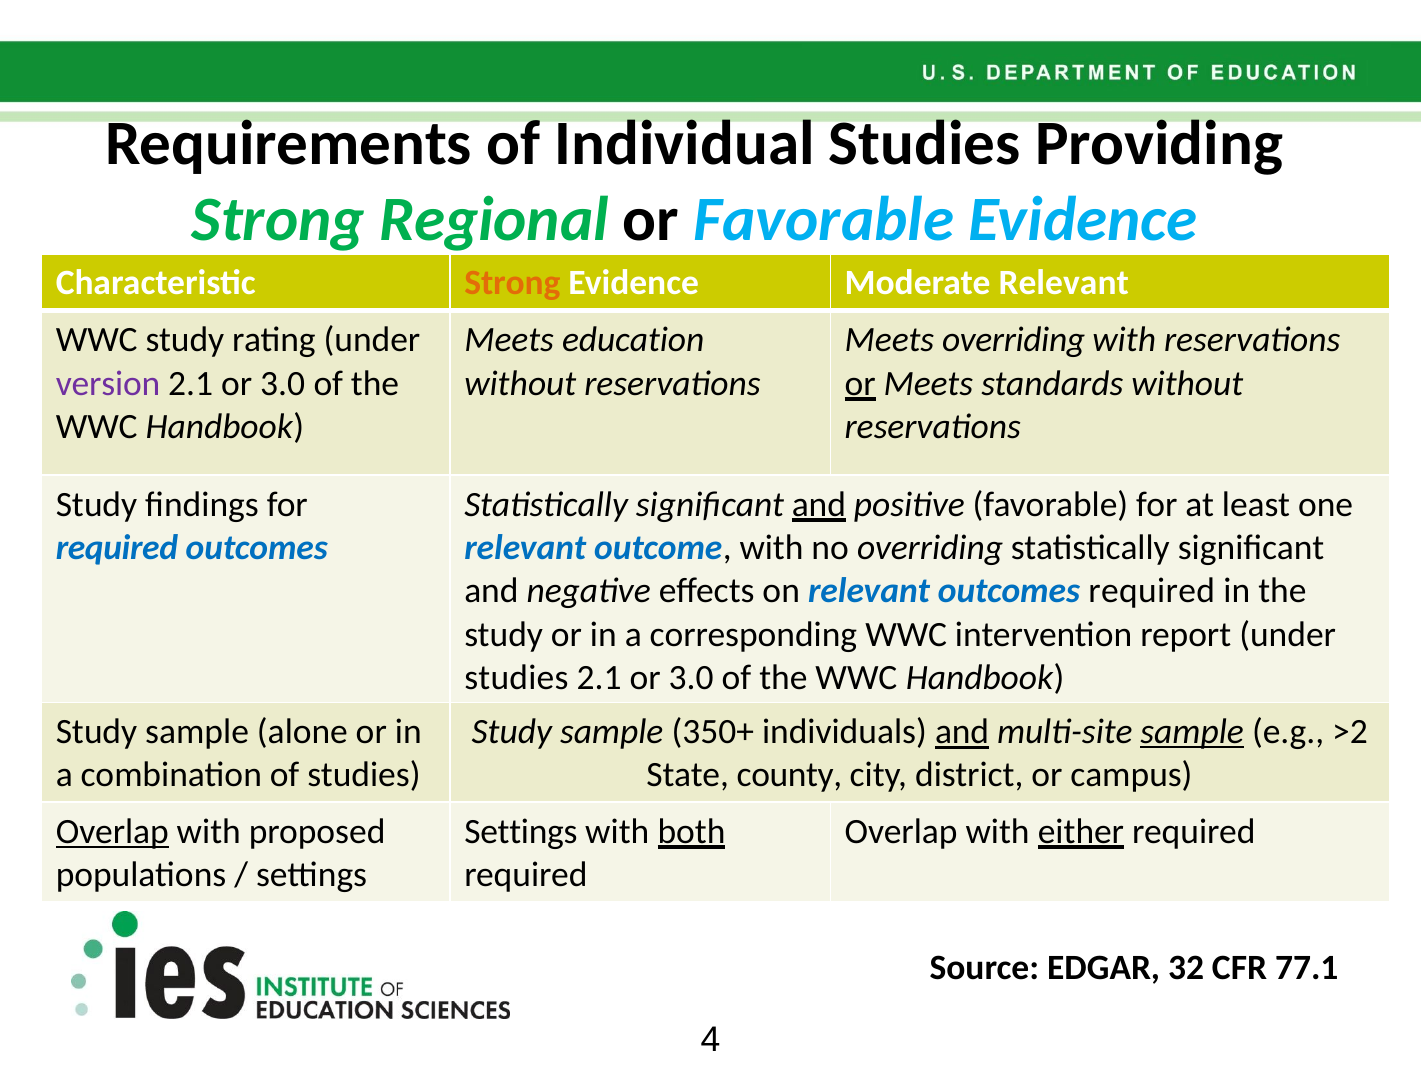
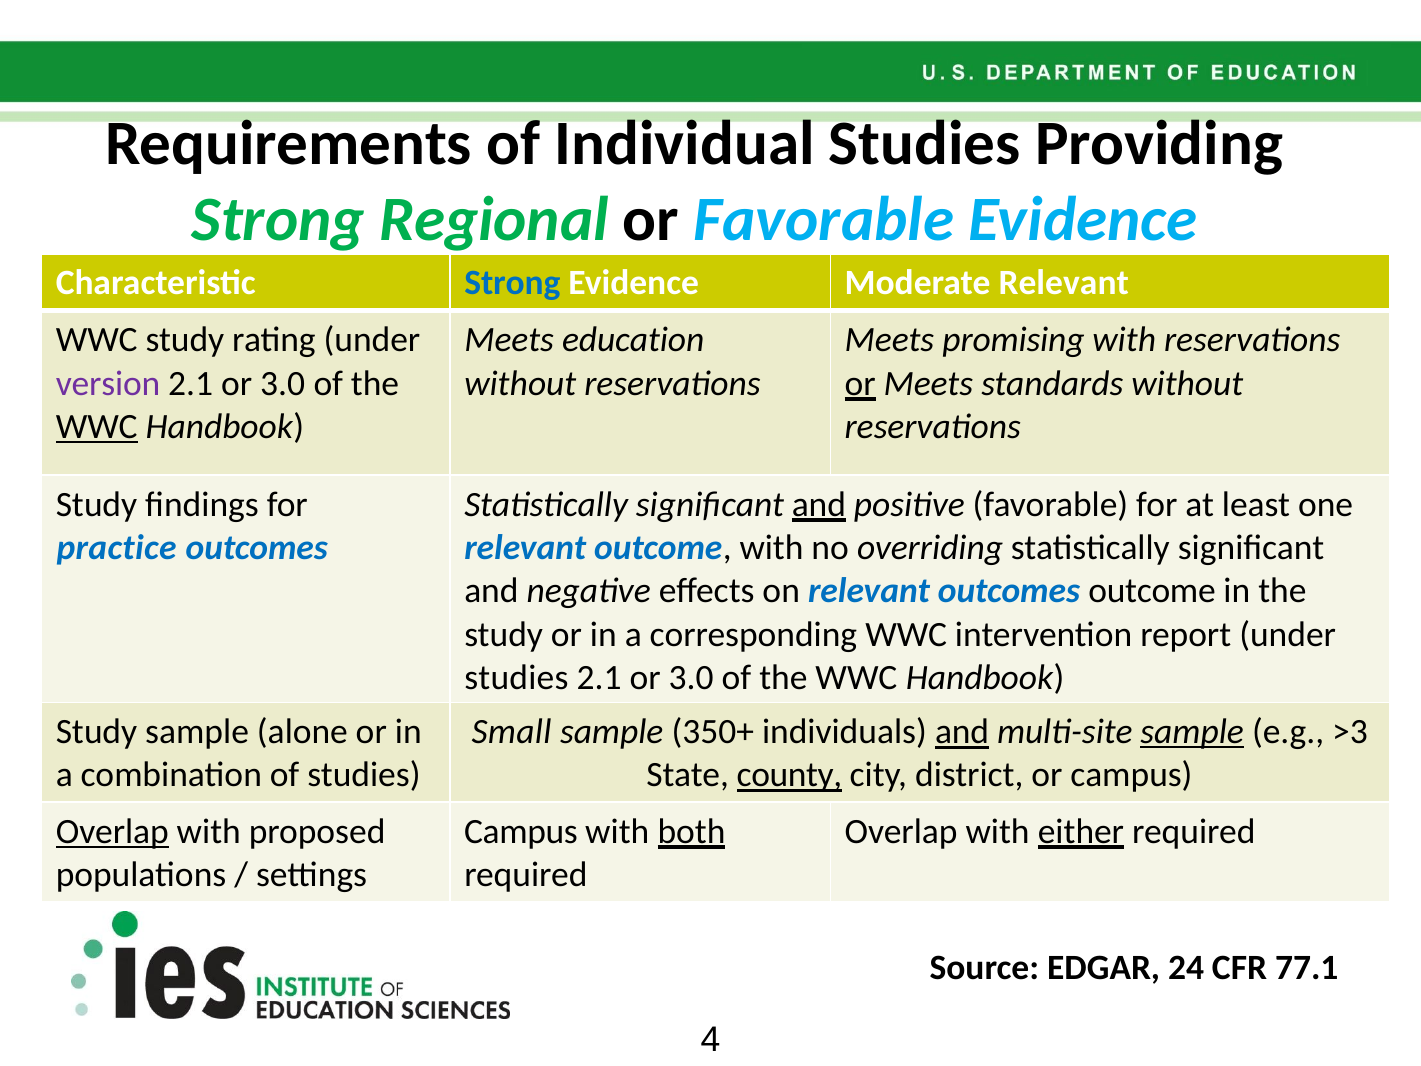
Strong colour: orange -> blue (512, 283)
Meets overriding: overriding -> promising (1014, 340)
WWC underline: none -> present (97, 427)
required: required -> practice (117, 548)
outcomes required: required -> outcome (1152, 591)
Study: Study -> Small (512, 732)
>2: >2 -> >3 (1350, 732)
county underline: none -> present (789, 775)
Settings: Settings -> Campus (521, 831)
32: 32 -> 24 (1186, 967)
